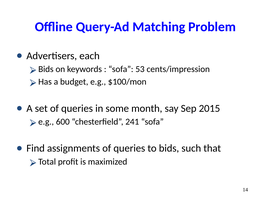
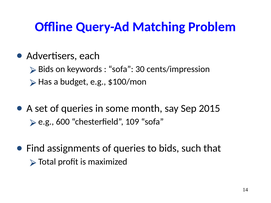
53: 53 -> 30 (140, 69)
241: 241 -> 109 (132, 122)
